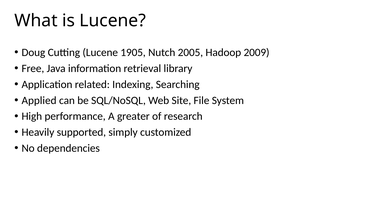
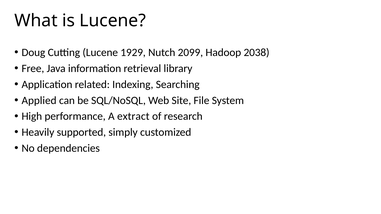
1905: 1905 -> 1929 (133, 53)
2005: 2005 -> 2099 (190, 53)
2009: 2009 -> 2038 (257, 53)
greater: greater -> extract (133, 116)
